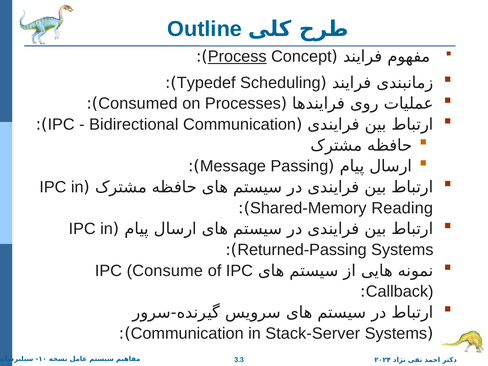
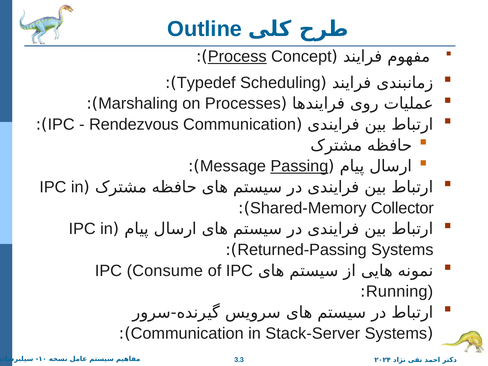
Consumed: Consumed -> Marshaling (138, 104)
Bidirectional: Bidirectional -> Rendezvous (134, 124)
Passing underline: none -> present (299, 166)
Reading: Reading -> Collector (402, 208)
Callback: Callback -> Running (400, 292)
